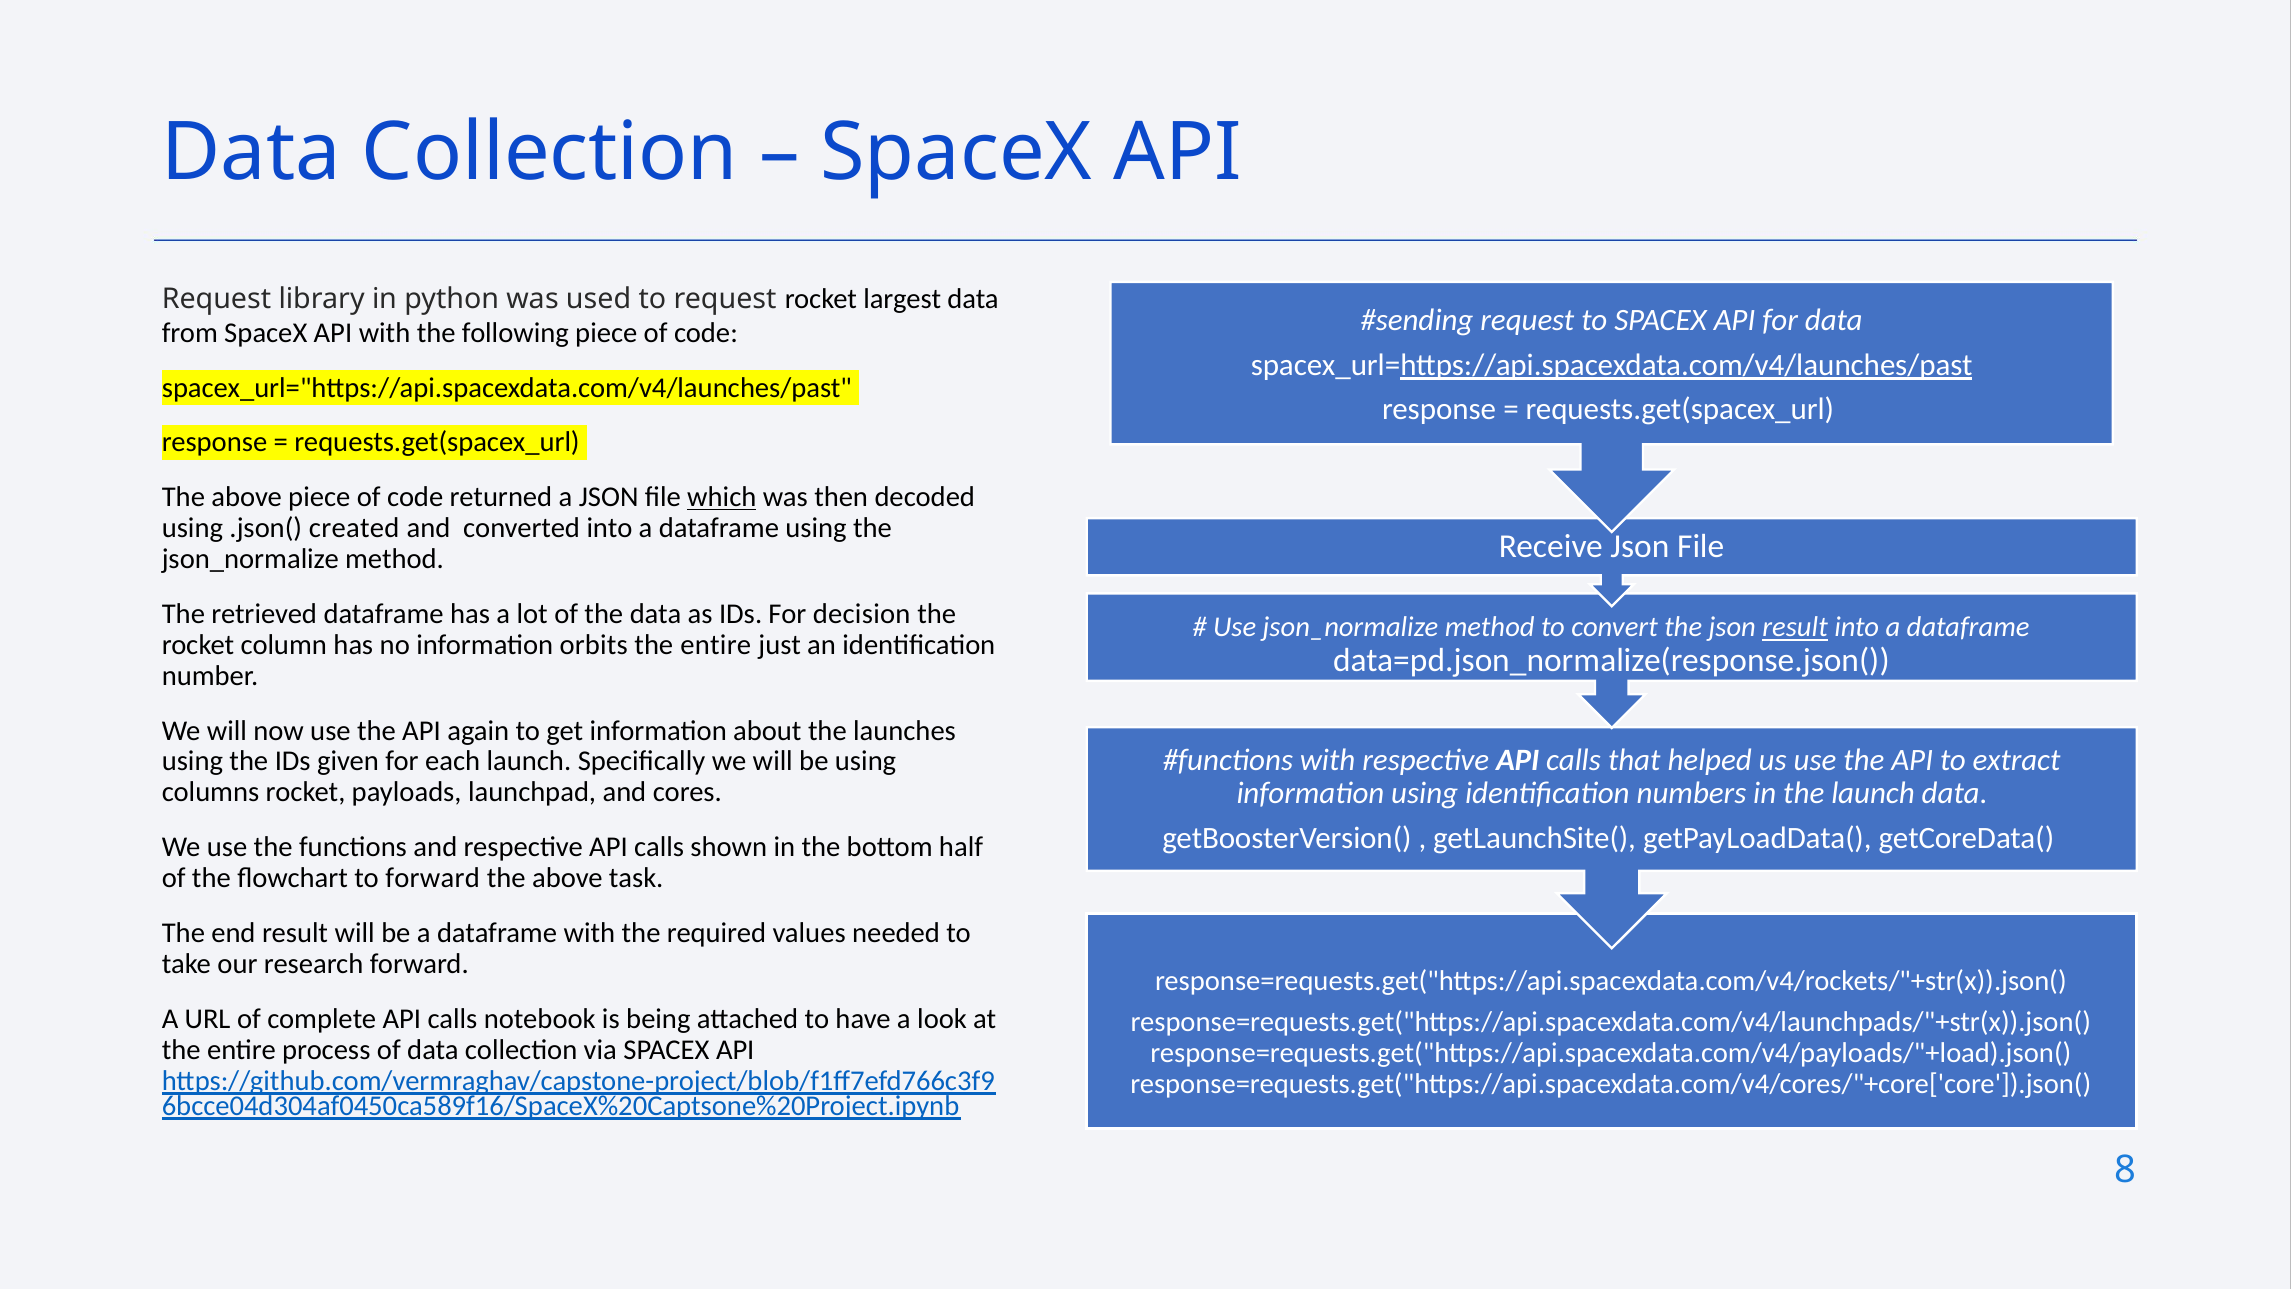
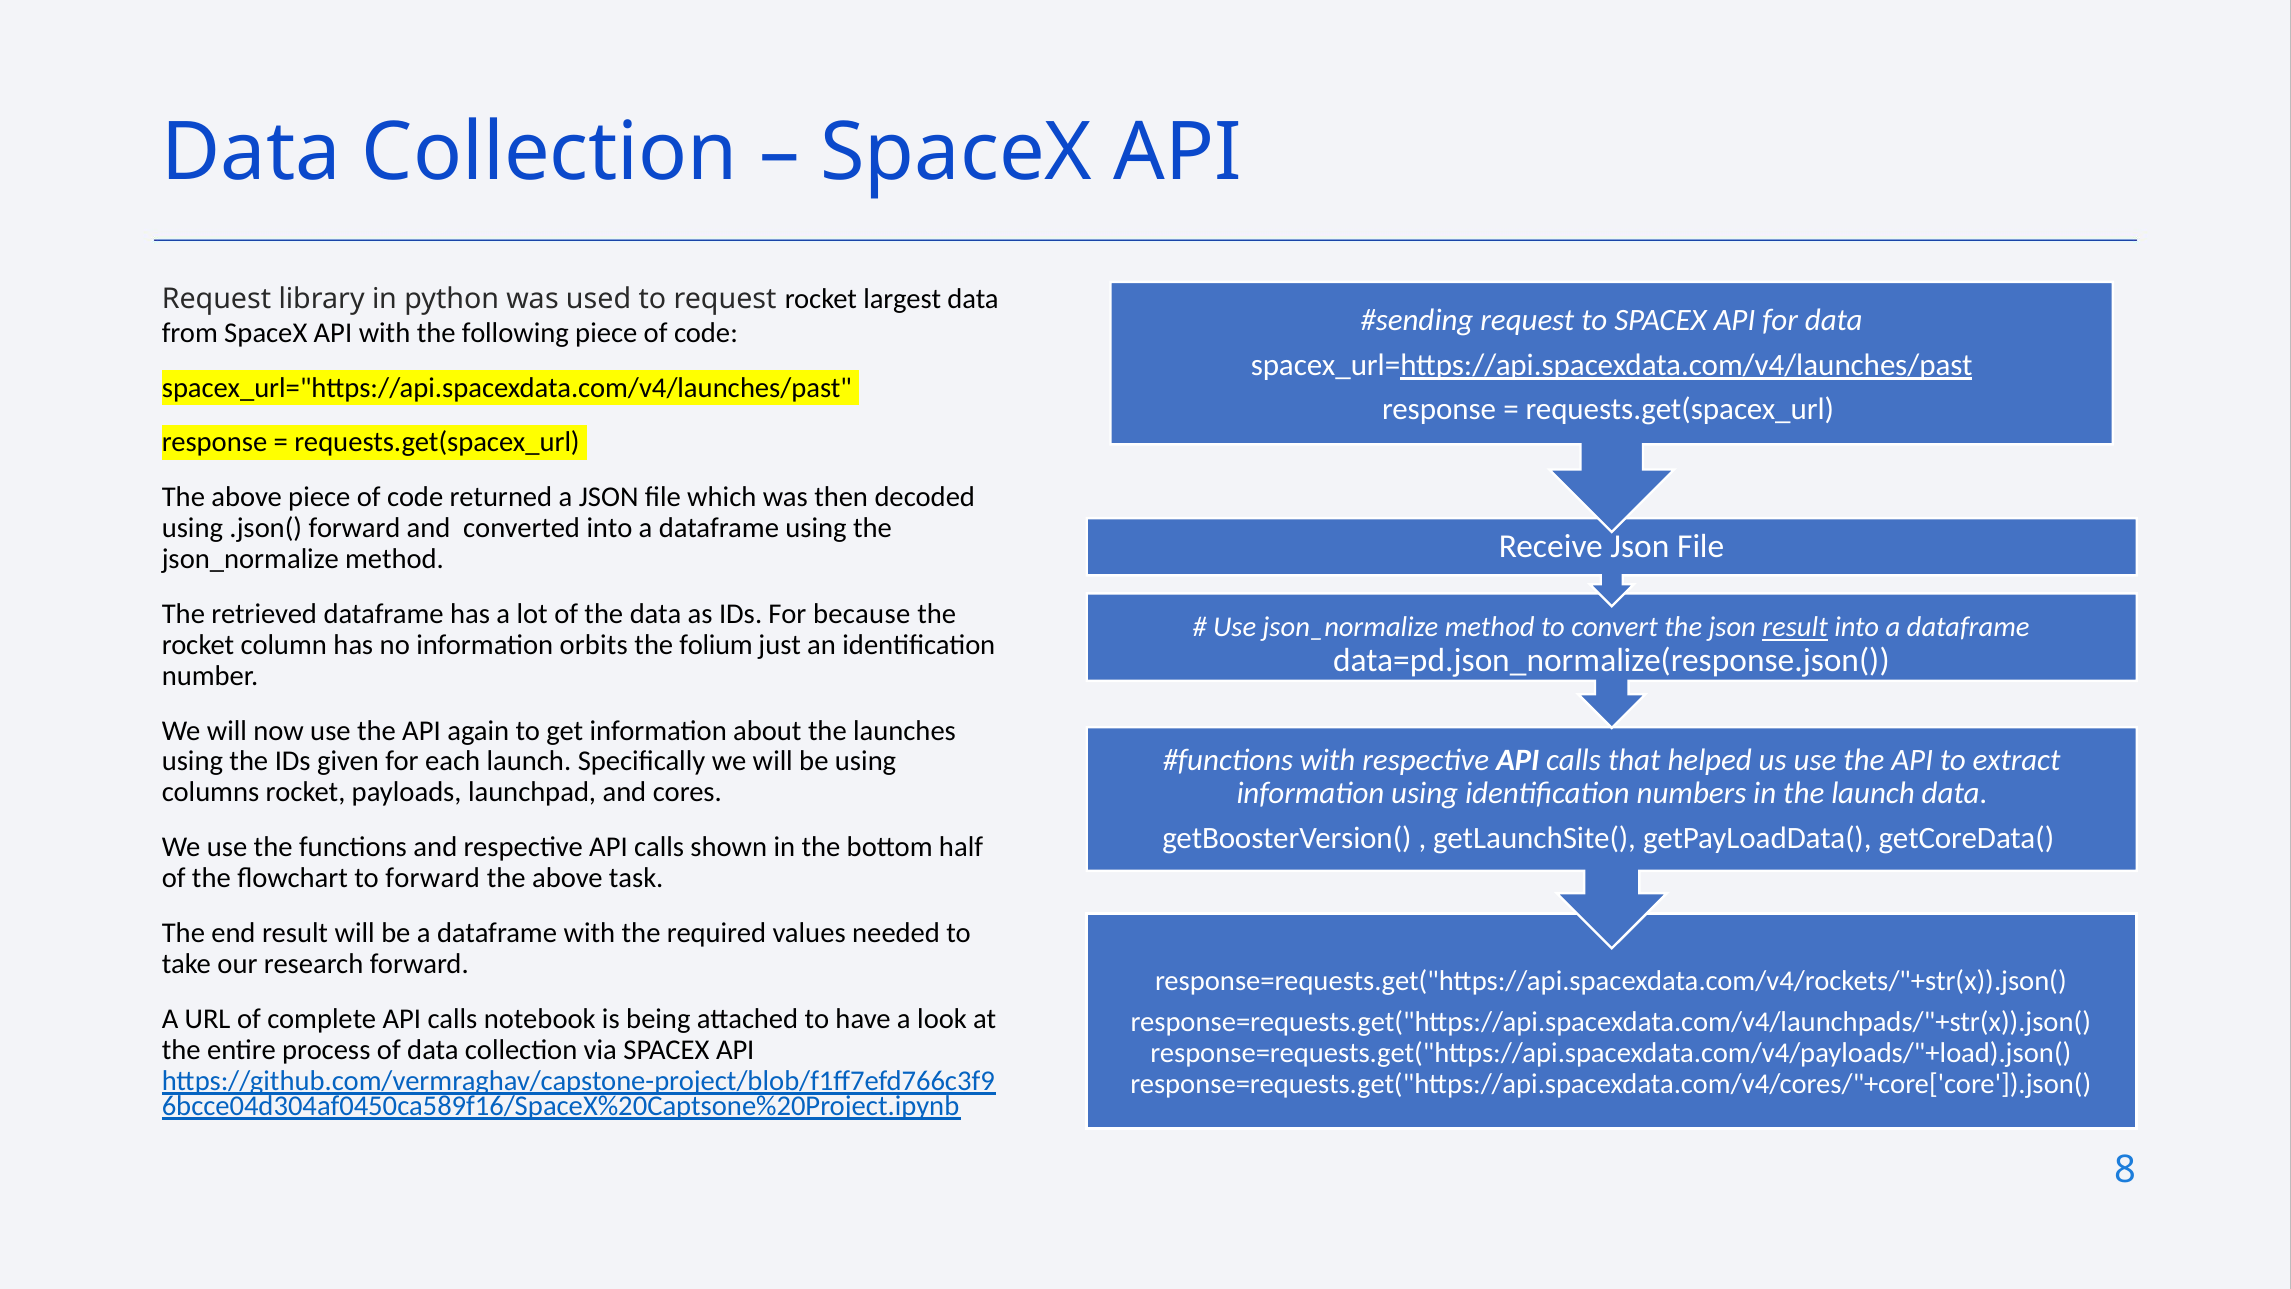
which underline: present -> none (722, 497)
.json( created: created -> forward (354, 528)
decision: decision -> because (862, 614)
entire: entire -> folium (716, 645)
